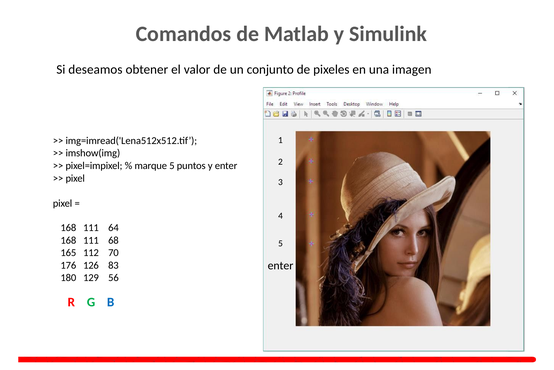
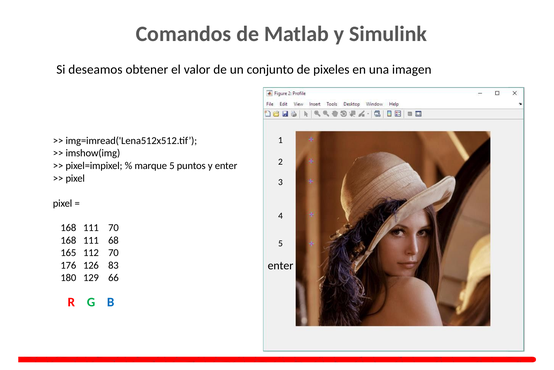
111 64: 64 -> 70 (113, 227)
56: 56 -> 66 (113, 277)
